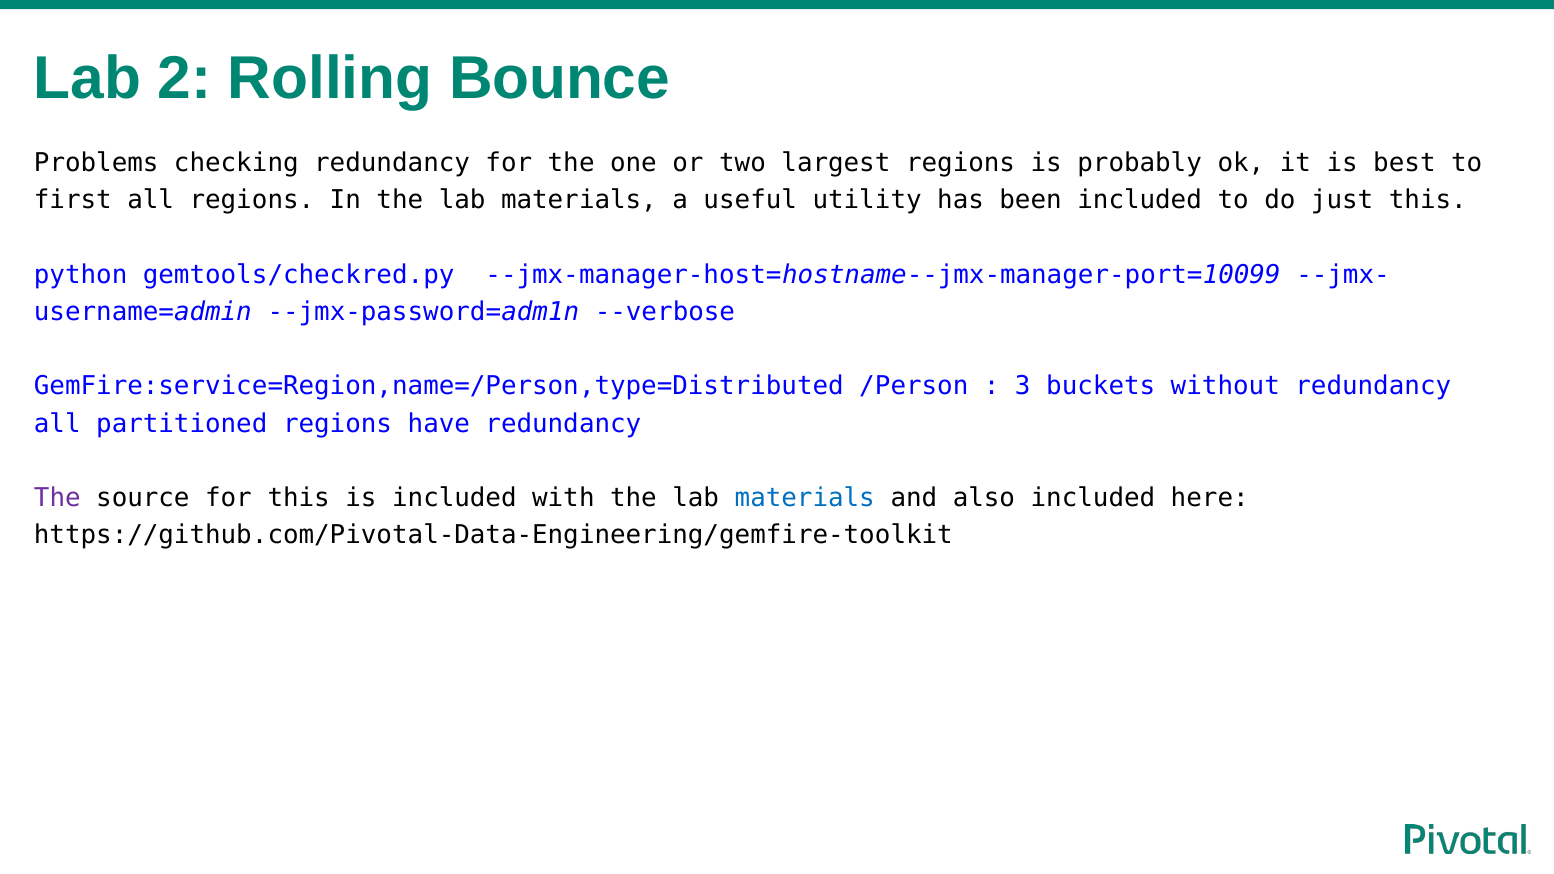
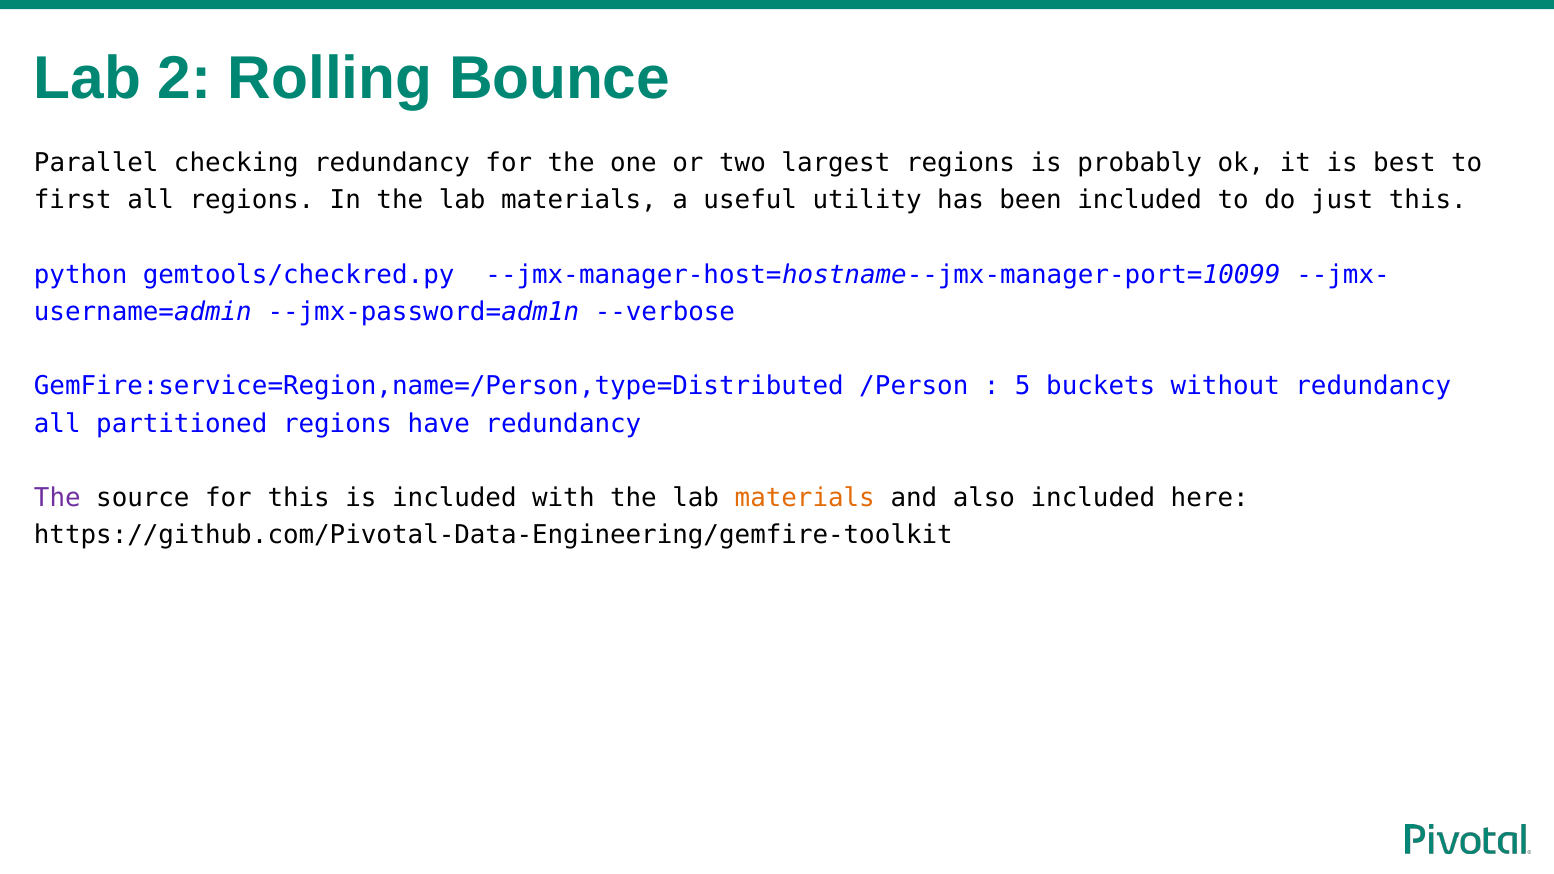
Problems: Problems -> Parallel (96, 163)
3: 3 -> 5 (1023, 386)
materials colour: blue -> orange (805, 498)
